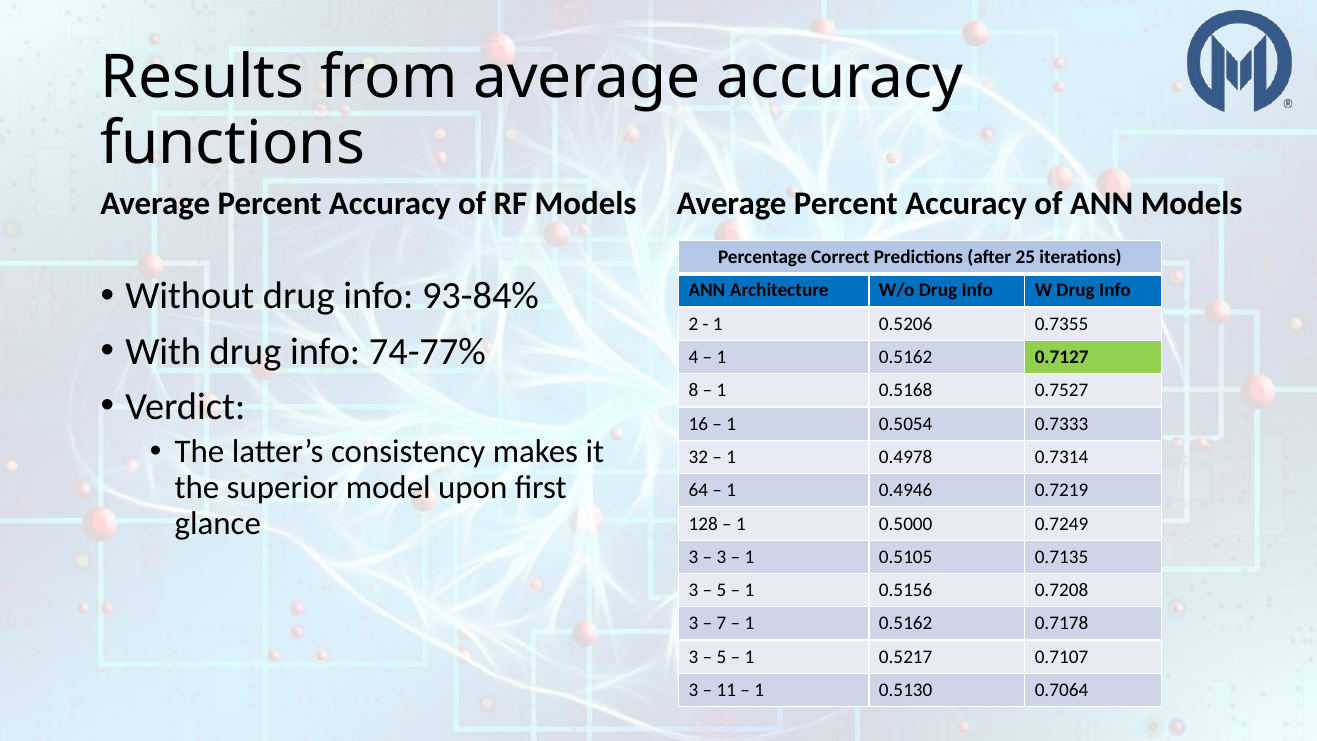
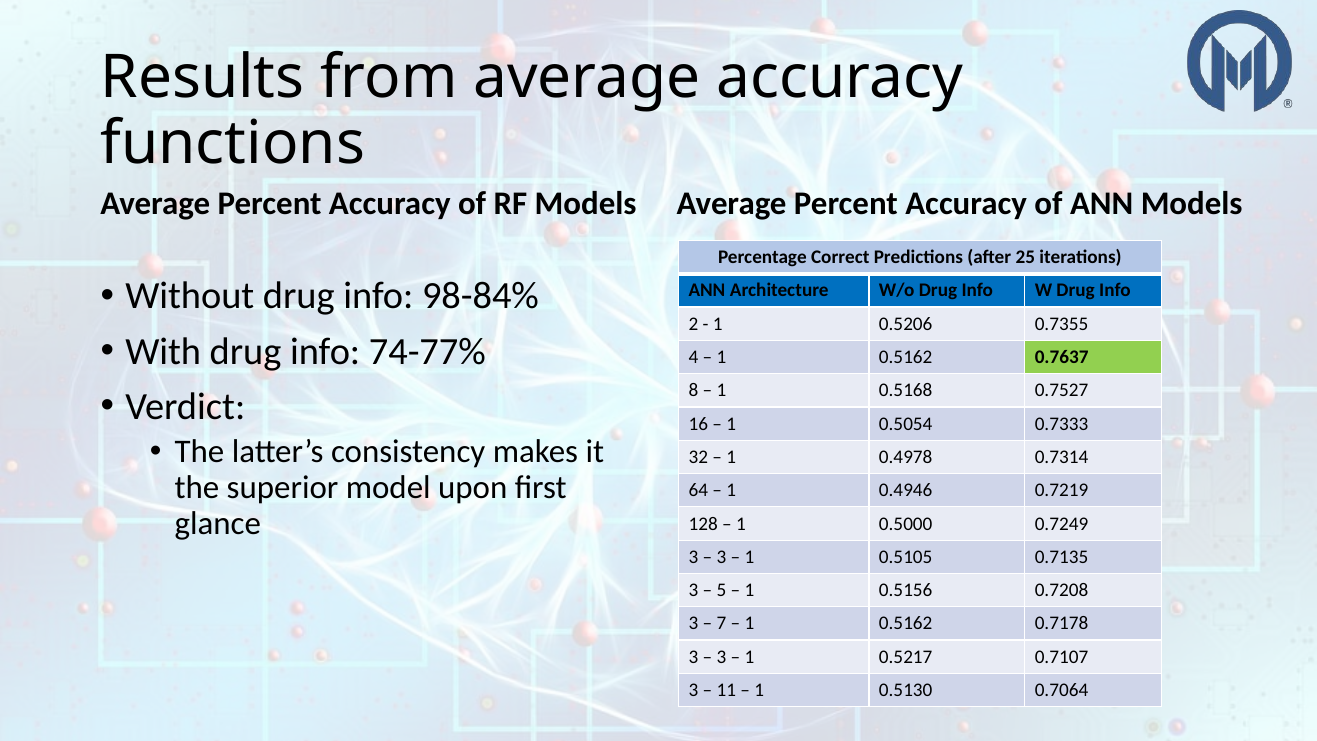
93-84%: 93-84% -> 98-84% (480, 296)
0.7127: 0.7127 -> 0.7637 (1062, 357)
5: 5 -> 3 (721, 657)
